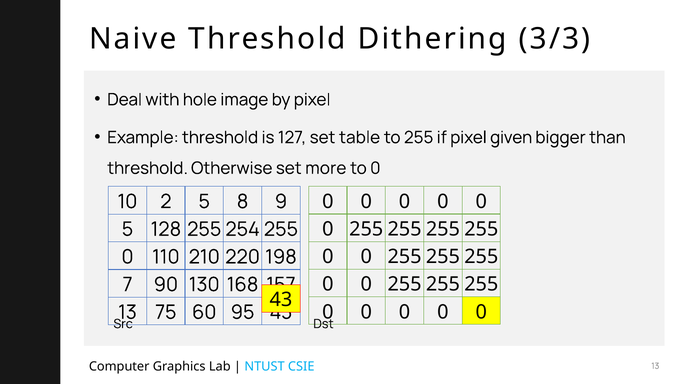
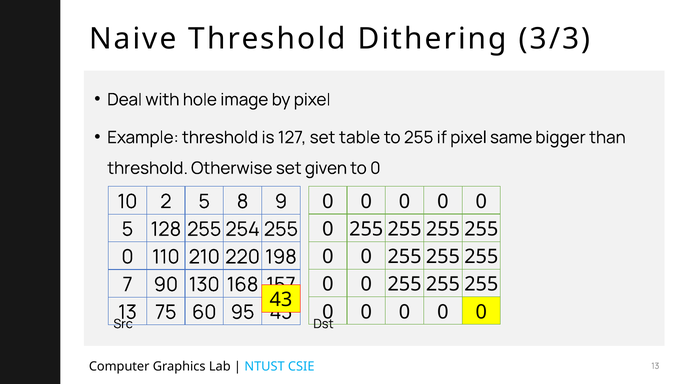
given: given -> same (511, 137)
more: more -> given (326, 168)
